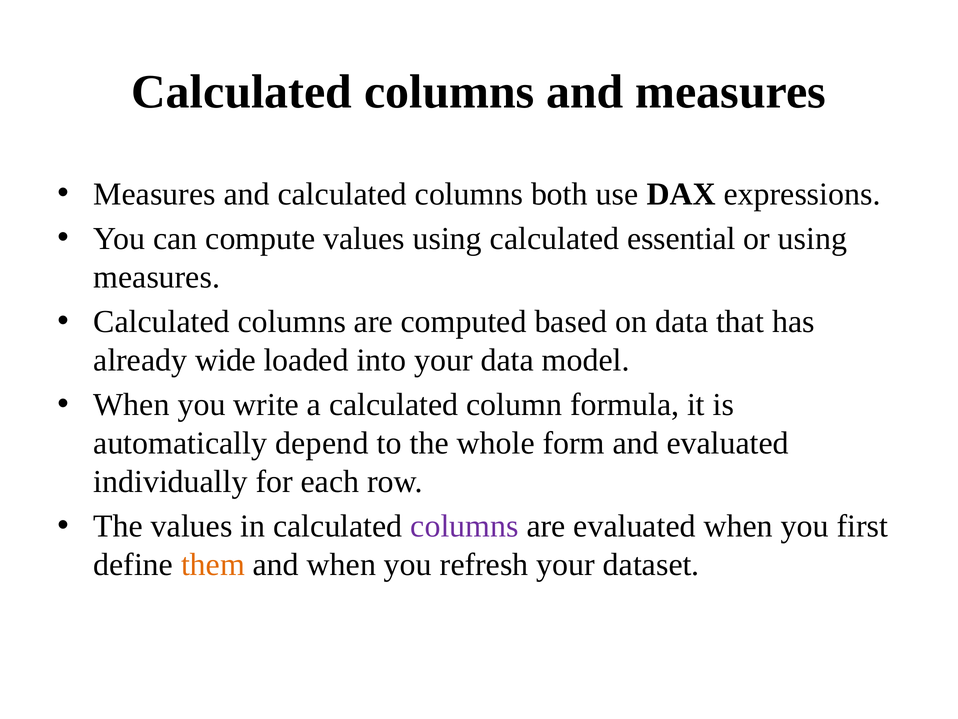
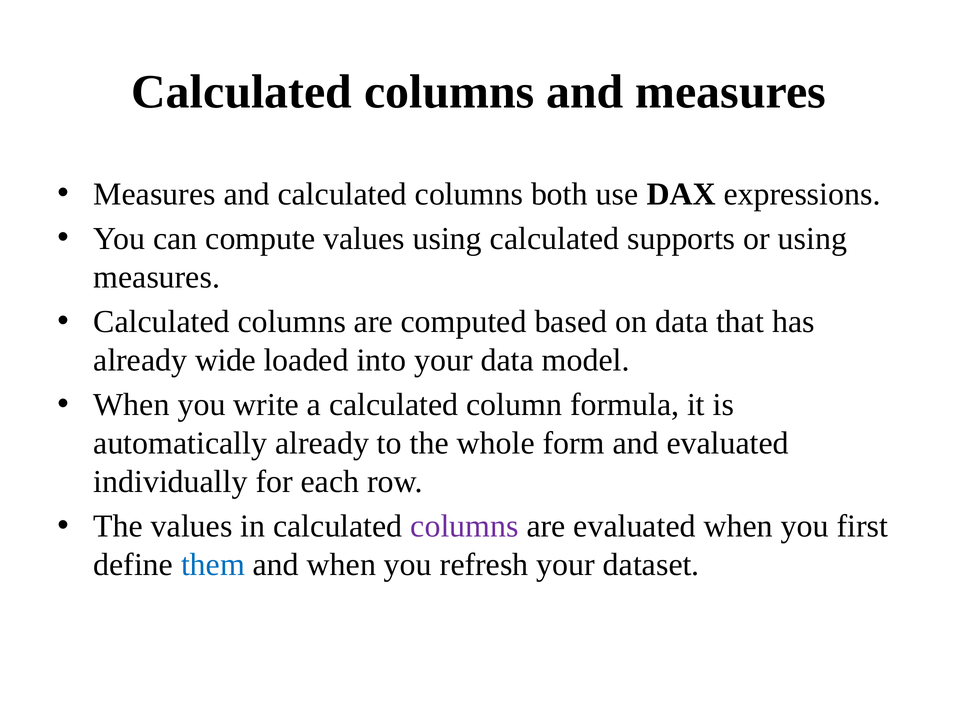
essential: essential -> supports (681, 239)
automatically depend: depend -> already (322, 443)
them colour: orange -> blue (213, 564)
